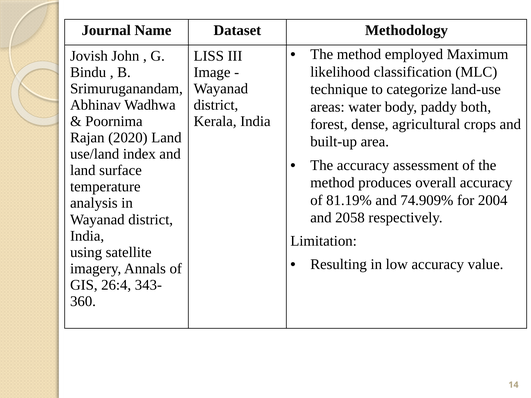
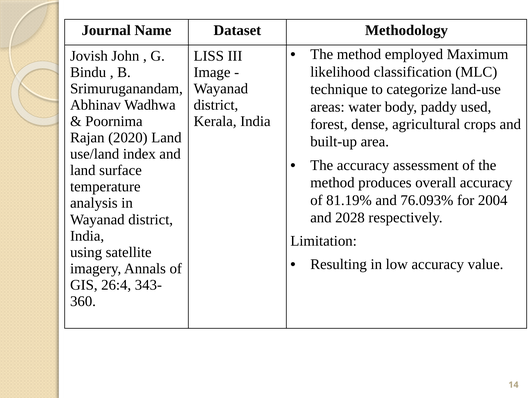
both: both -> used (476, 107)
74.909%: 74.909% -> 76.093% (427, 200)
2058: 2058 -> 2028 (350, 218)
